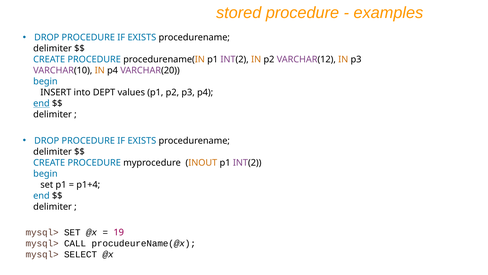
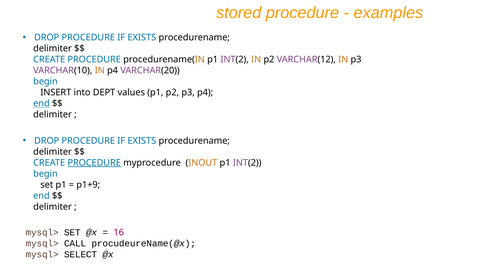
PROCEDURE underline: none -> present (94, 162)
p1+4: p1+4 -> p1+9 (88, 184)
19: 19 -> 16 (119, 232)
